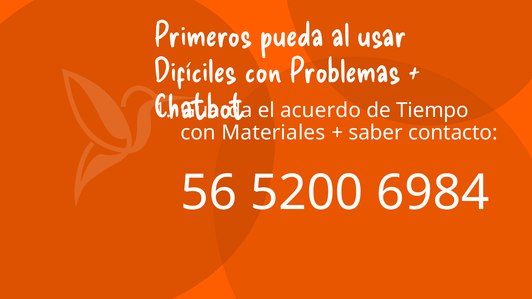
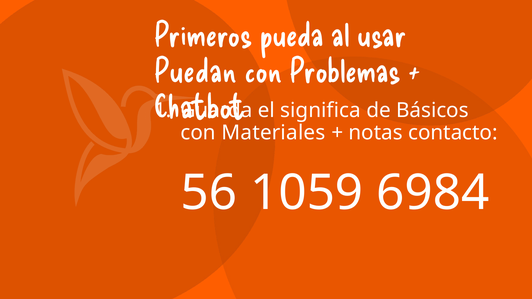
Difíciles: Difíciles -> Puedan (196, 72)
acuerdo: acuerdo -> significa (321, 111)
Tiempo: Tiempo -> Básicos (432, 111)
saber: saber -> notas (376, 133)
5200: 5200 -> 1059 (307, 193)
